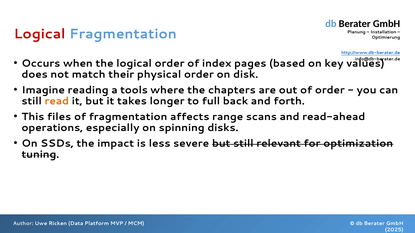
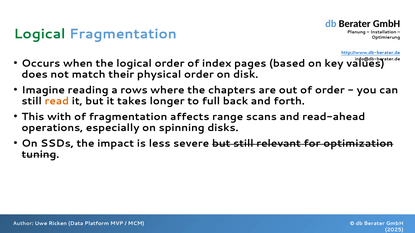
Logical colour: red -> green (40, 34)
tools: tools -> rows (134, 90)
files: files -> with (59, 117)
